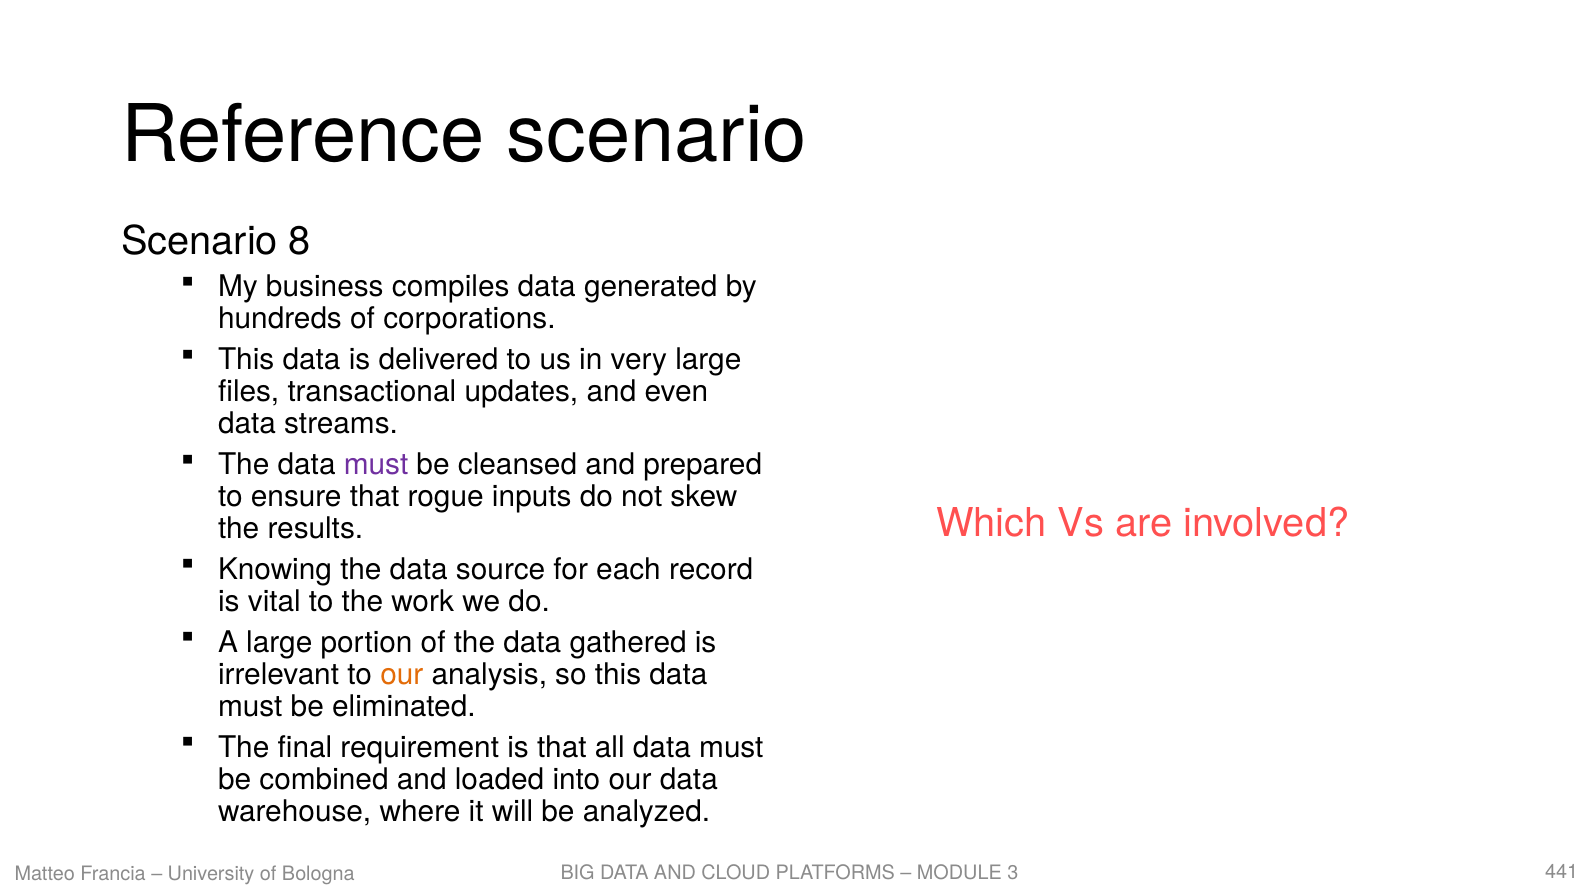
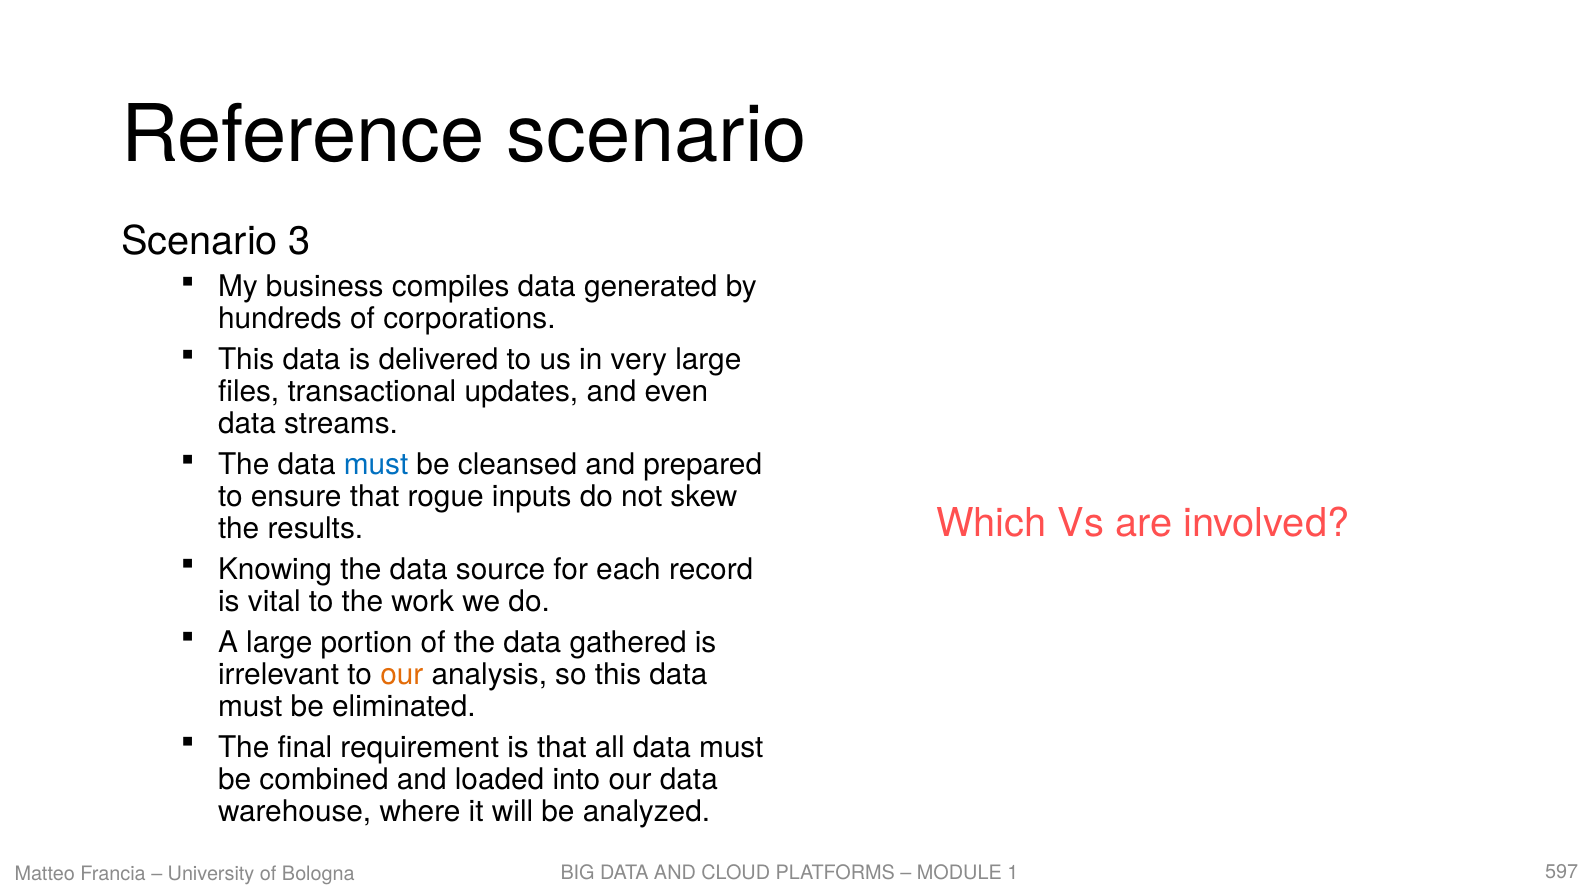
8: 8 -> 3 (300, 241)
must colour: purple -> blue (376, 464)
3: 3 -> 1 (1013, 872)
441: 441 -> 597 (1562, 871)
